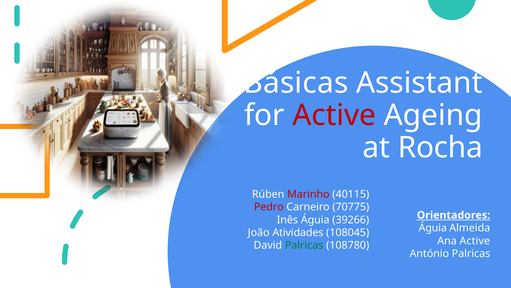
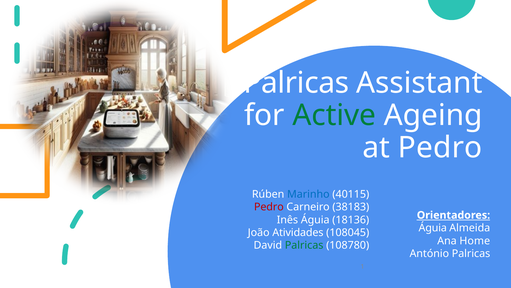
Básicas: Básicas -> Palricas (296, 83)
Active colour: red -> green (334, 115)
at Rocha: Rocha -> Pedro (440, 147)
Marinho colour: red -> blue (308, 194)
70775: 70775 -> 38183 (351, 207)
39266: 39266 -> 18136 (351, 219)
Ana Active: Active -> Home (475, 240)
